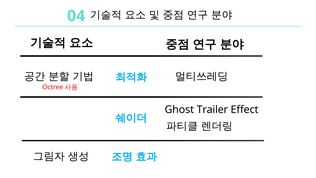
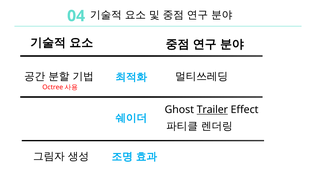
Trailer underline: none -> present (212, 110)
